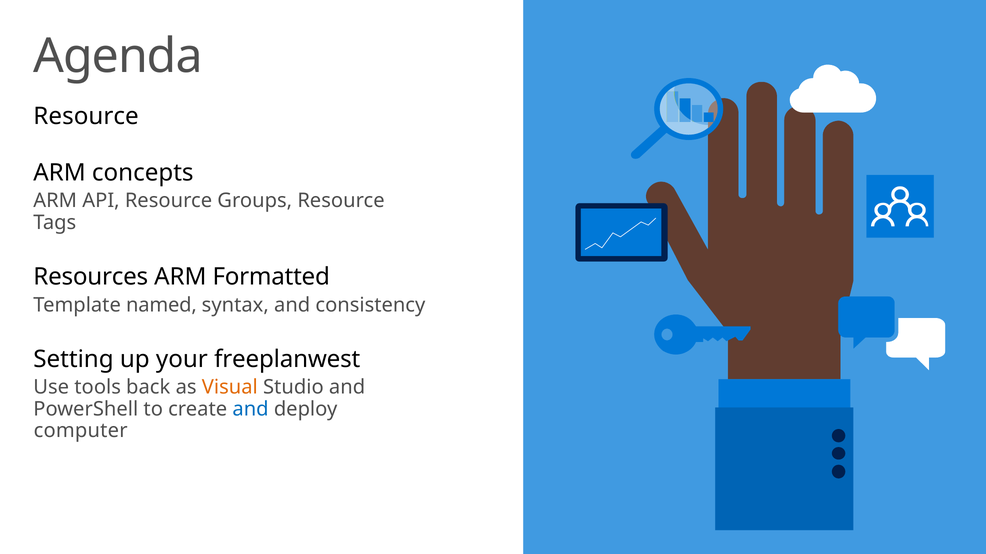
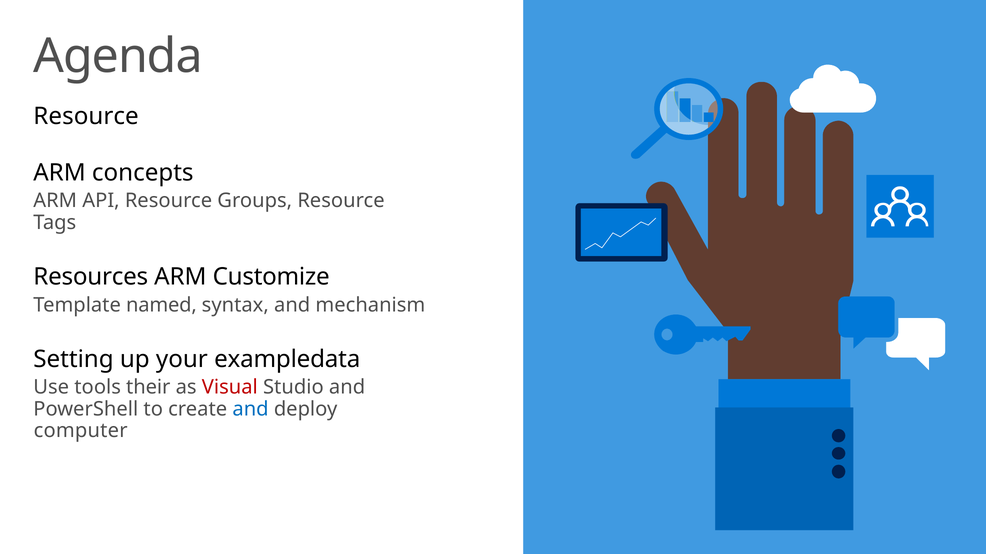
Formatted: Formatted -> Customize (271, 277)
consistency: consistency -> mechanism (370, 305)
freeplanwest: freeplanwest -> exampledata (287, 360)
back: back -> their (148, 388)
Visual colour: orange -> red (230, 388)
